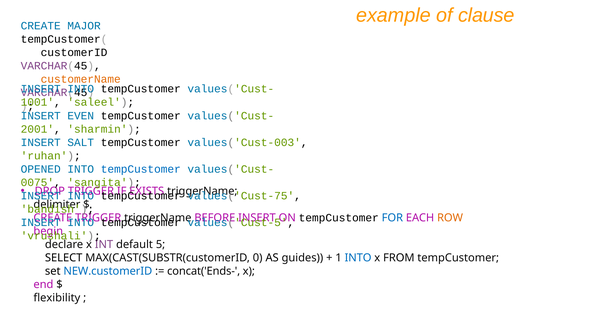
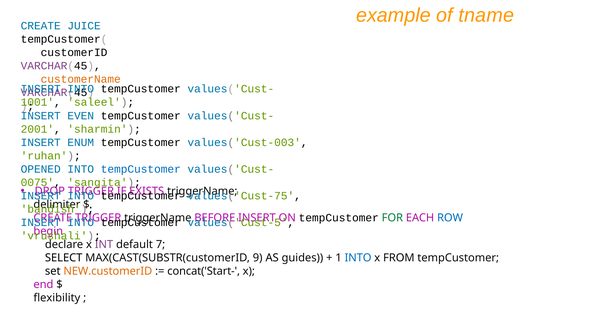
clause: clause -> tname (486, 15)
MAJOR: MAJOR -> JUICE (84, 26)
SALT: SALT -> ENUM (81, 142)
FOR colour: blue -> green (392, 217)
ROW colour: orange -> blue (450, 217)
5: 5 -> 7 (161, 244)
0: 0 -> 9 (258, 257)
NEW.customerID colour: blue -> orange (108, 271)
concat('Ends-: concat('Ends- -> concat('Start- (204, 271)
